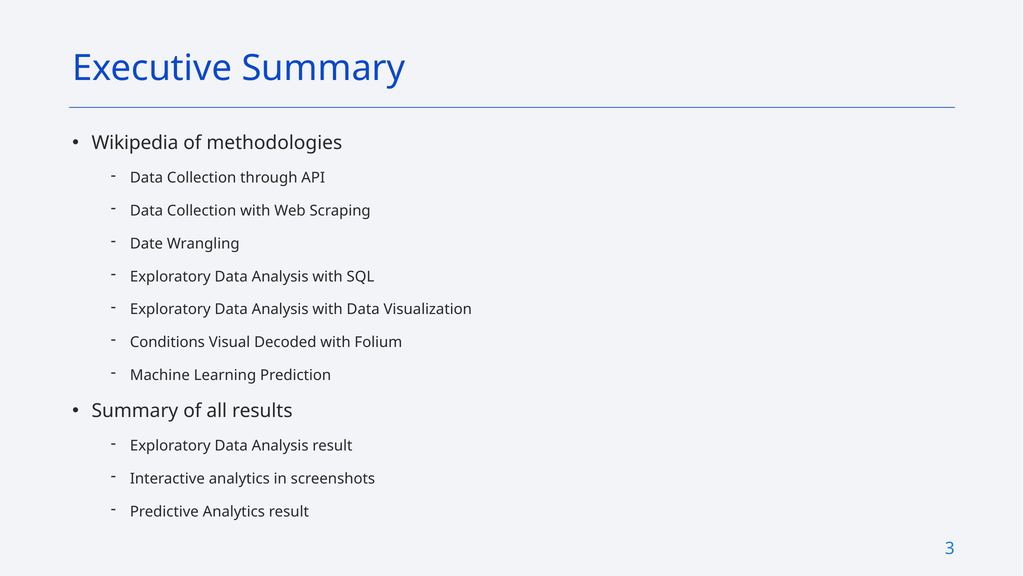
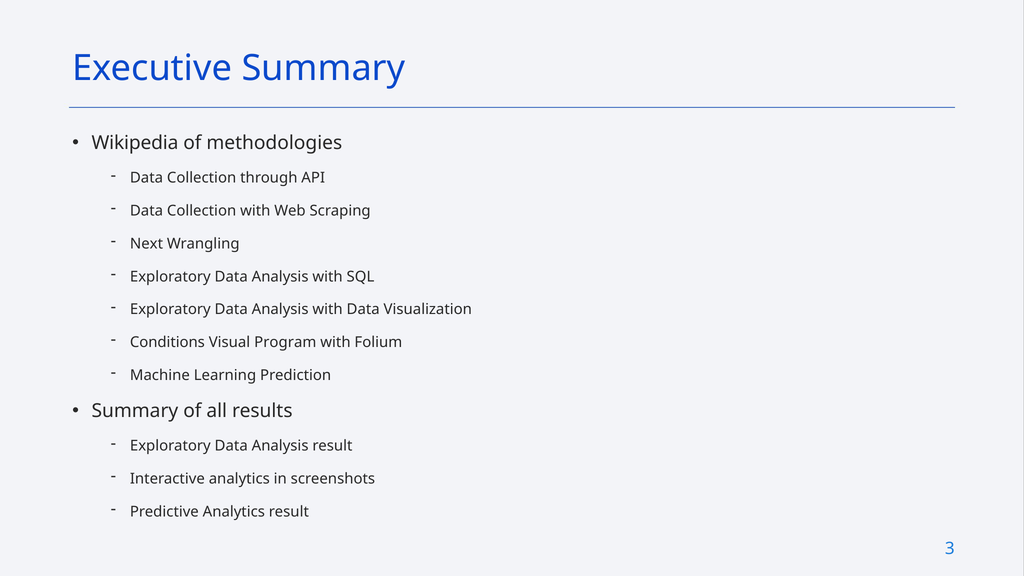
Date: Date -> Next (146, 244)
Decoded: Decoded -> Program (285, 342)
